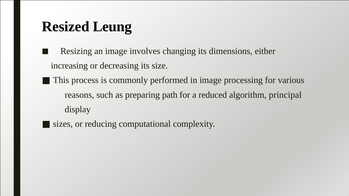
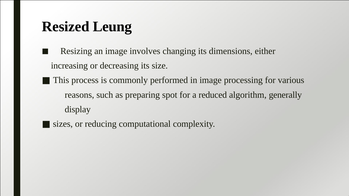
path: path -> spot (170, 95)
principal: principal -> generally (285, 95)
